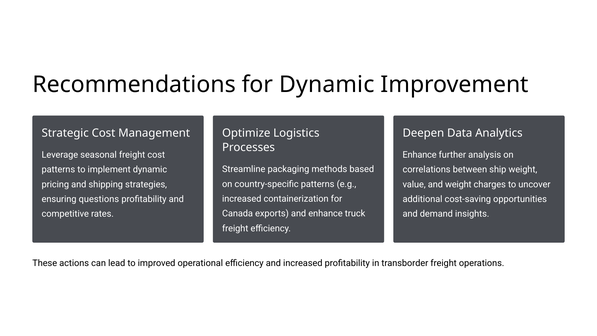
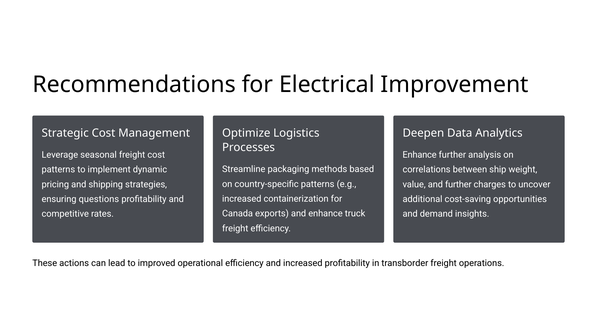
for Dynamic: Dynamic -> Electrical (327, 85)
and weight: weight -> further (458, 184)
